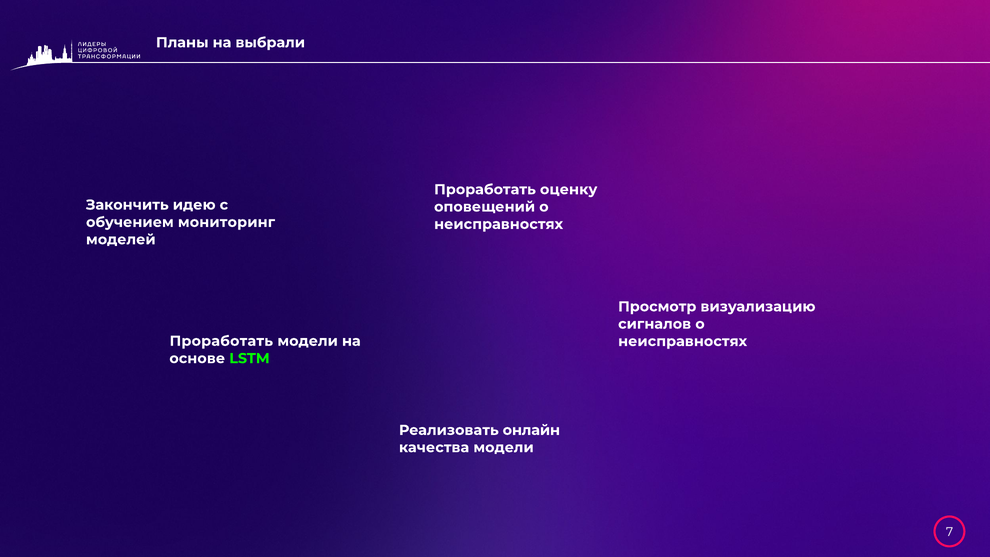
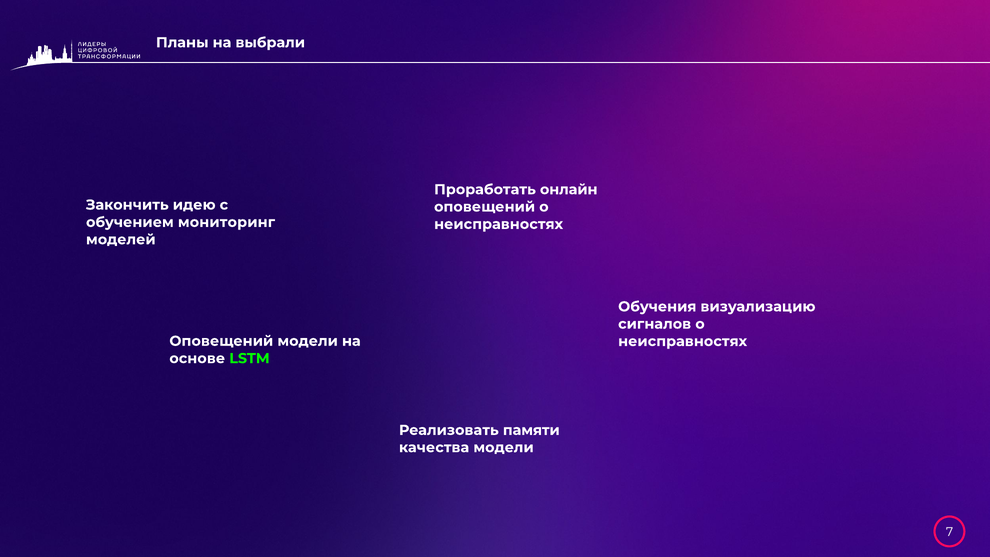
оценку: оценку -> онлайн (569, 189)
Просмотр: Просмотр -> Обучения (657, 307)
Проработать: Проработать -> Оповещений (221, 341)
онлайн: онлайн -> памяти (531, 430)
